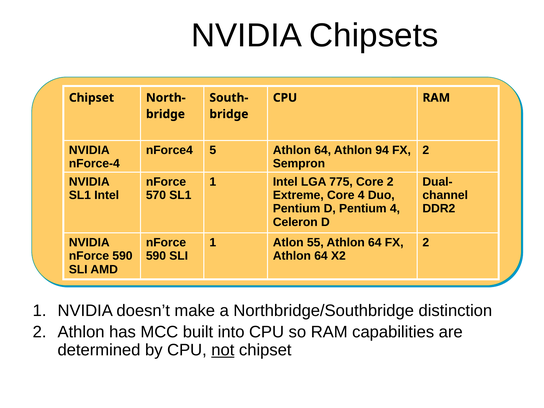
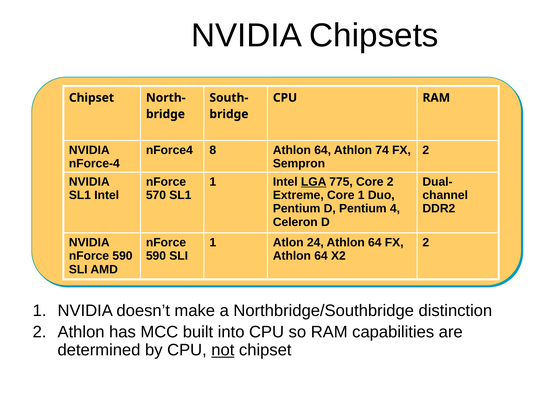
5: 5 -> 8 (213, 150)
94: 94 -> 74 (382, 150)
LGA underline: none -> present (314, 182)
Core 4: 4 -> 1 (361, 195)
55: 55 -> 24 (315, 243)
